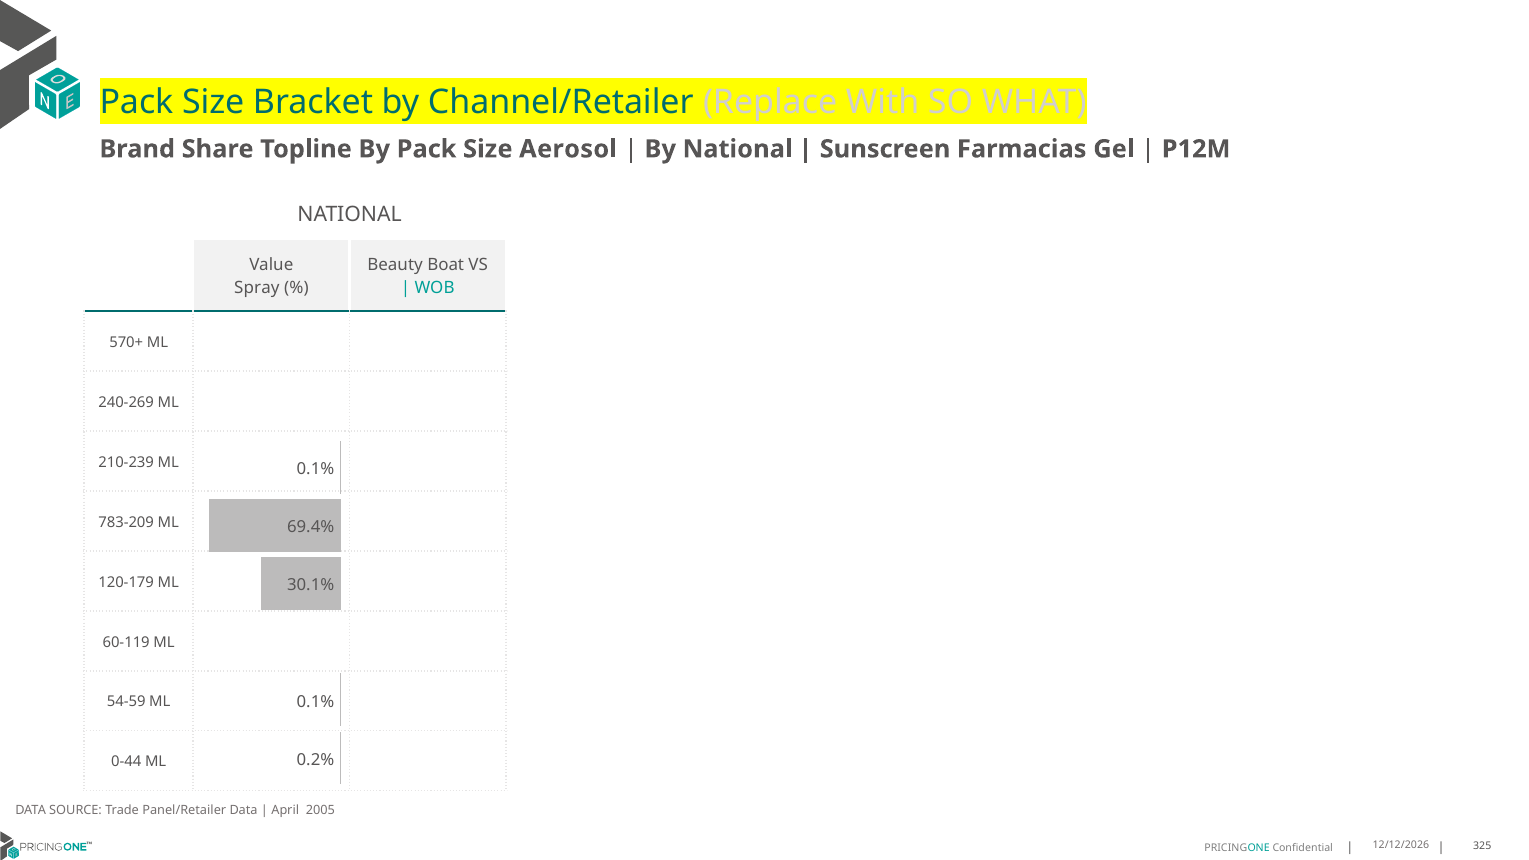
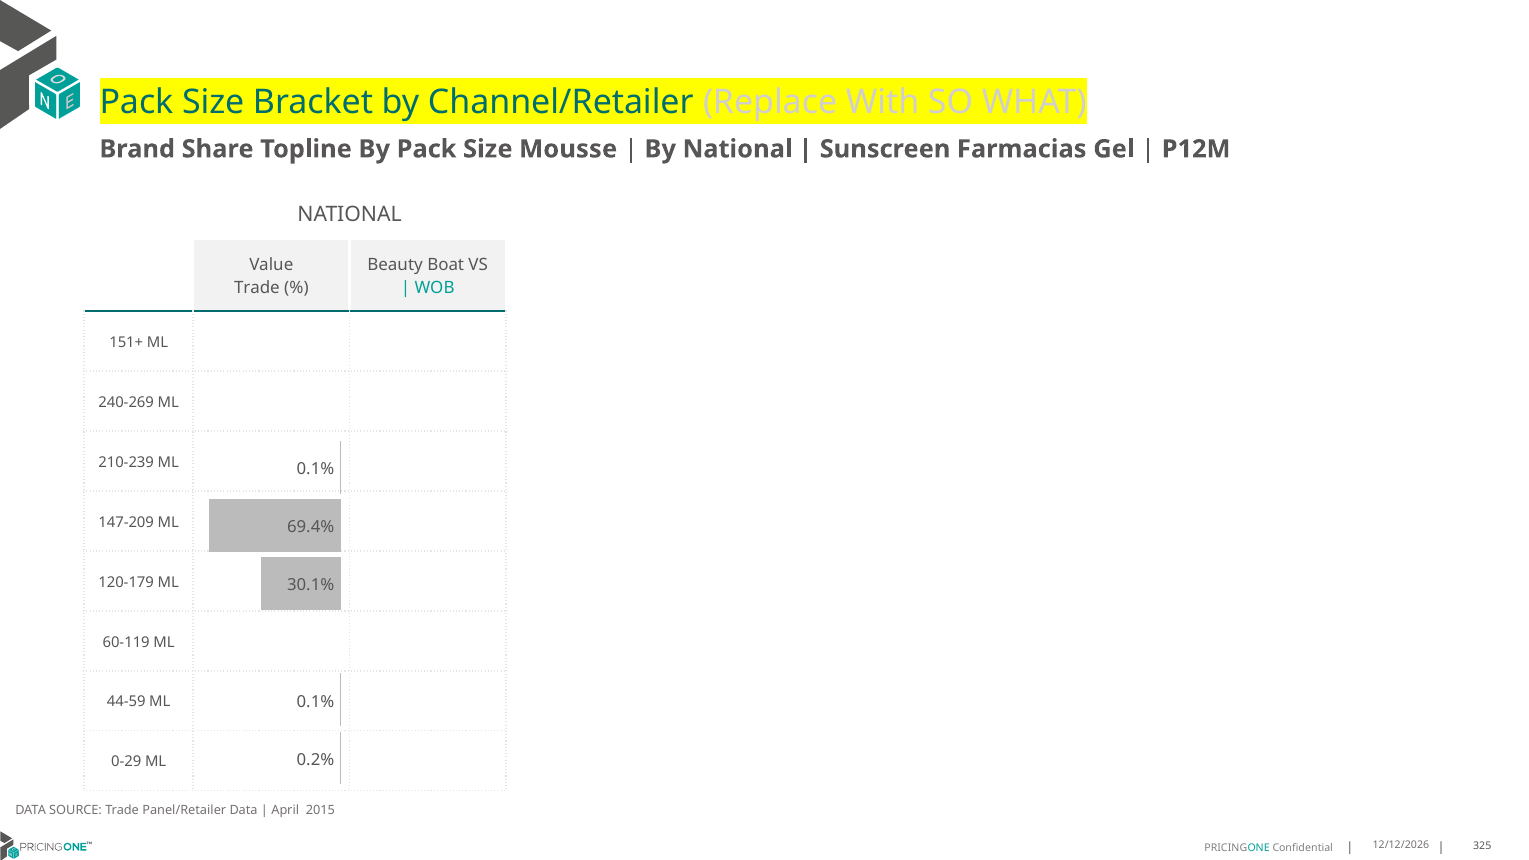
Aerosol: Aerosol -> Mousse (568, 149)
Spray: Spray -> Trade (257, 288)
570+: 570+ -> 151+ (126, 343)
783-209: 783-209 -> 147-209 (126, 522)
54-59: 54-59 -> 44-59 (126, 702)
0-44: 0-44 -> 0-29 (126, 762)
2005: 2005 -> 2015 (320, 810)
